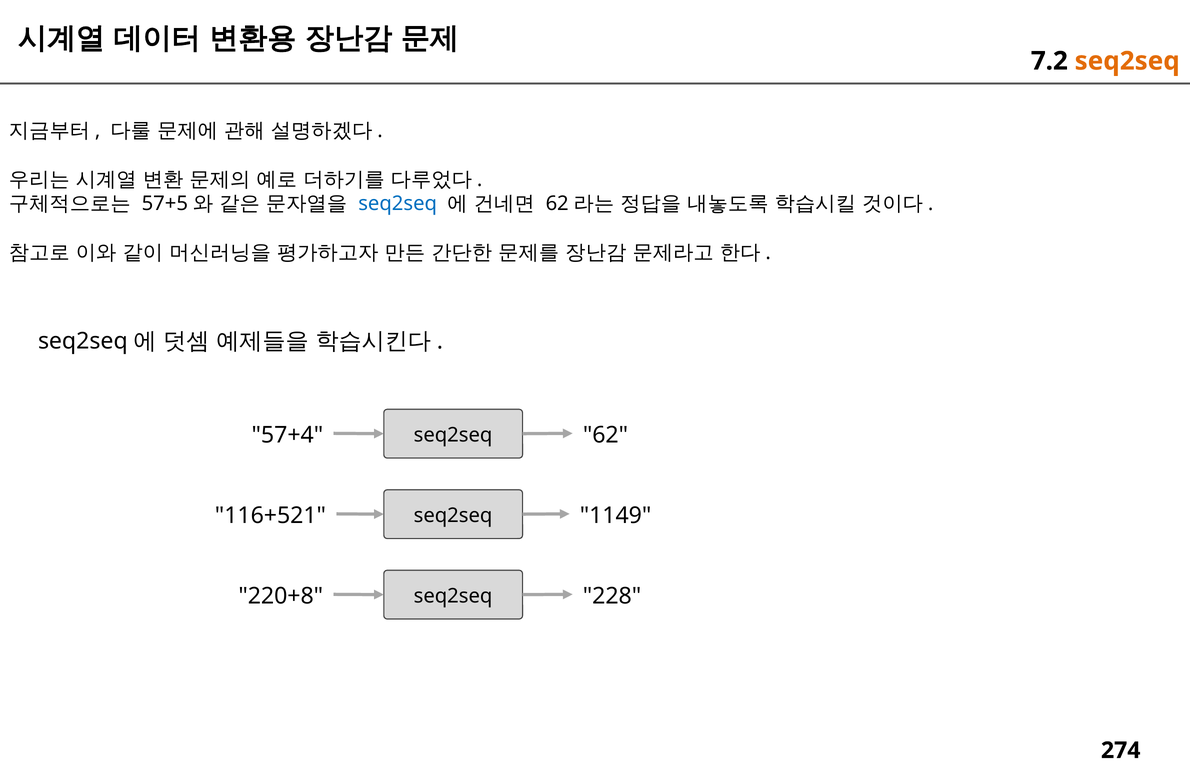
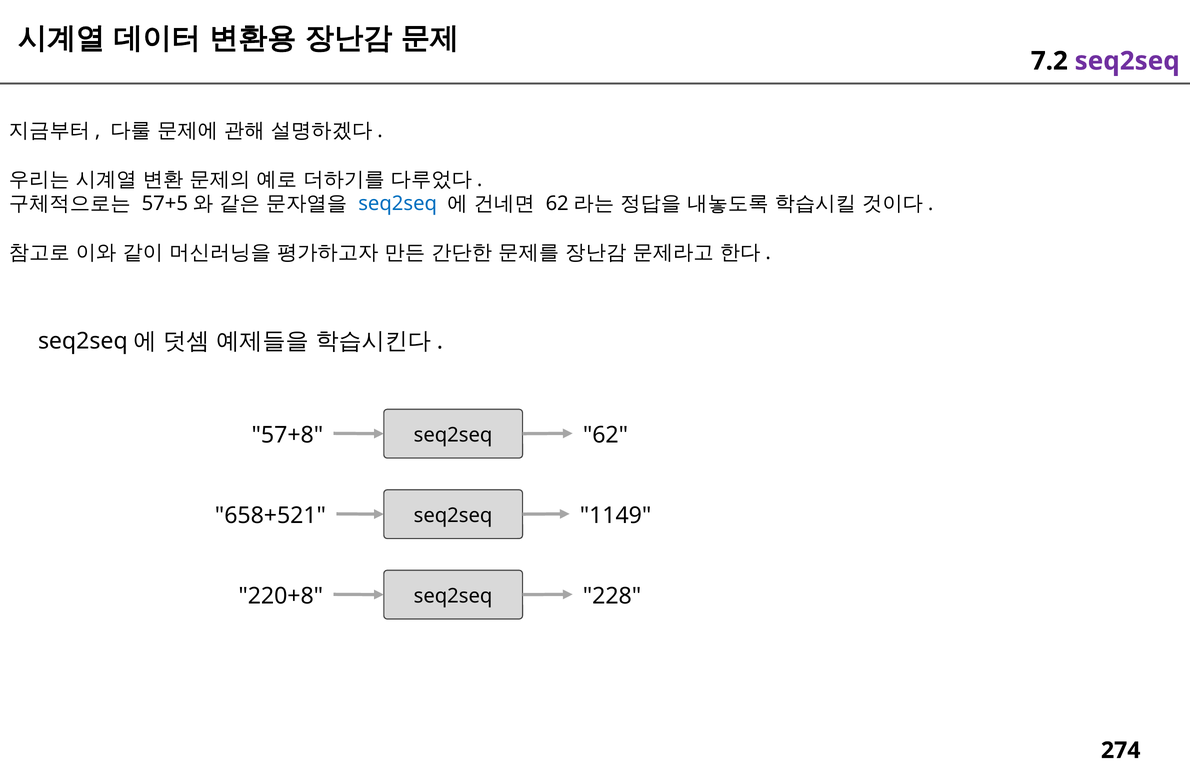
seq2seq colour: orange -> purple (1127, 61)
57+4: 57+4 -> 57+8 (287, 435)
116+521: 116+521 -> 658+521 (270, 515)
